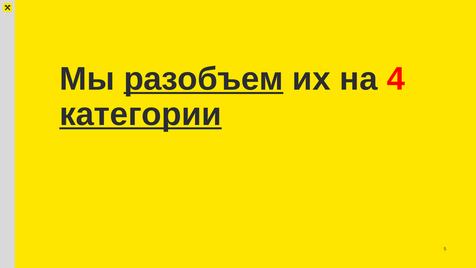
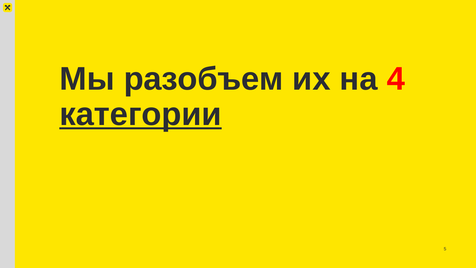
разобъем underline: present -> none (204, 79)
